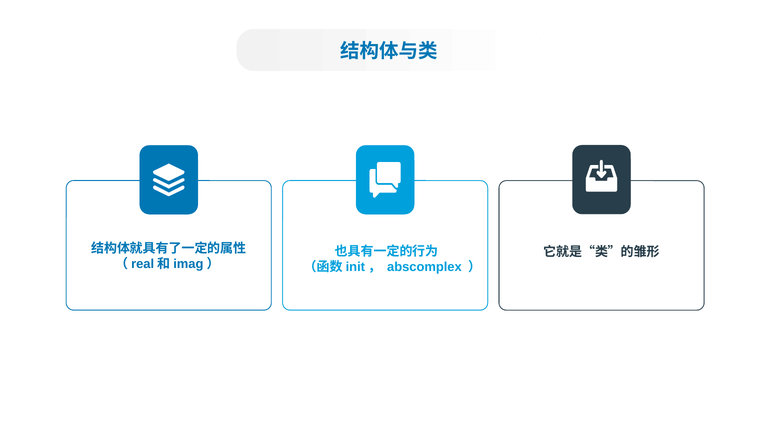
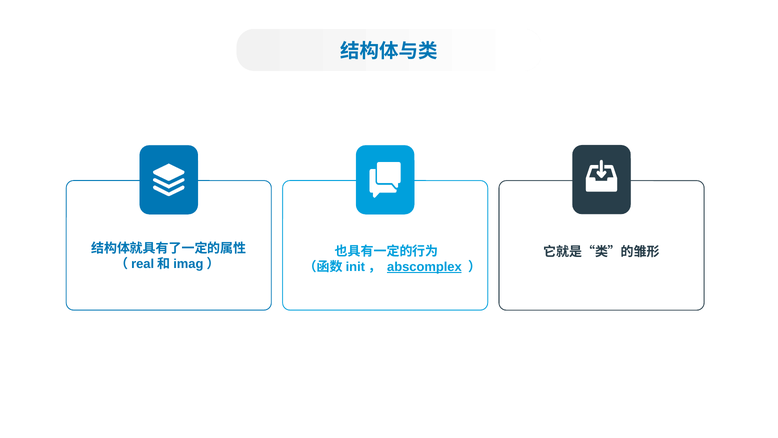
abscomplex underline: none -> present (424, 267)
